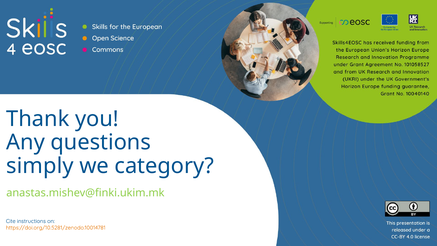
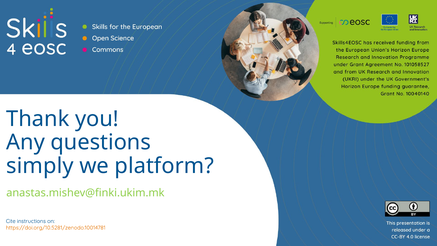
category: category -> platform (164, 166)
